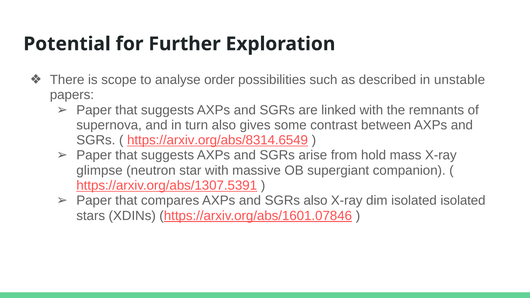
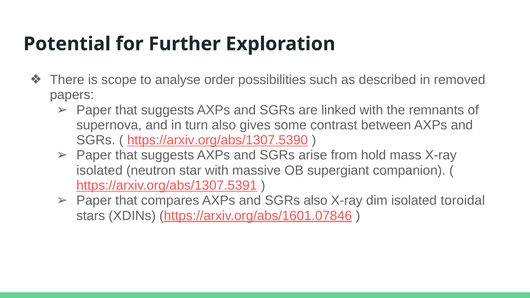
unstable: unstable -> removed (460, 80)
https://arxiv.org/abs/8314.6549: https://arxiv.org/abs/8314.6549 -> https://arxiv.org/abs/1307.5390 (218, 140)
glimpse: glimpse -> isolated (100, 170)
isolated isolated: isolated -> toroidal (463, 201)
